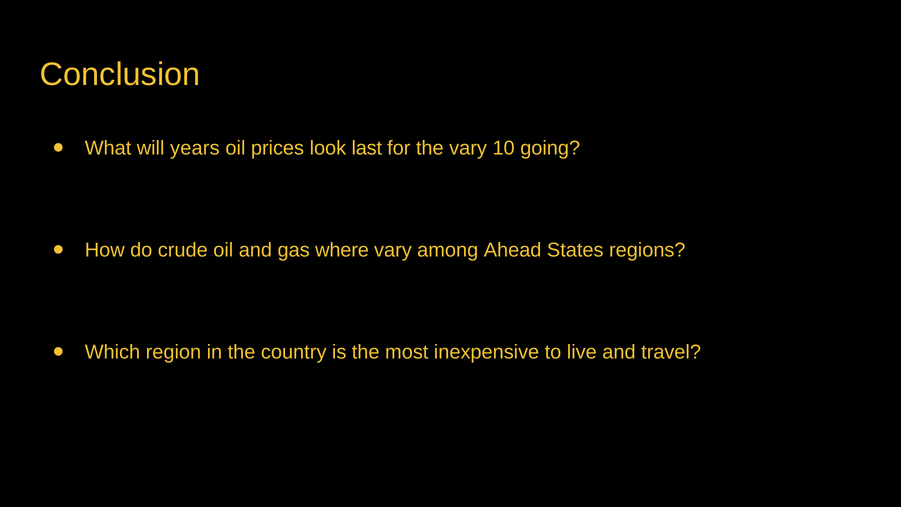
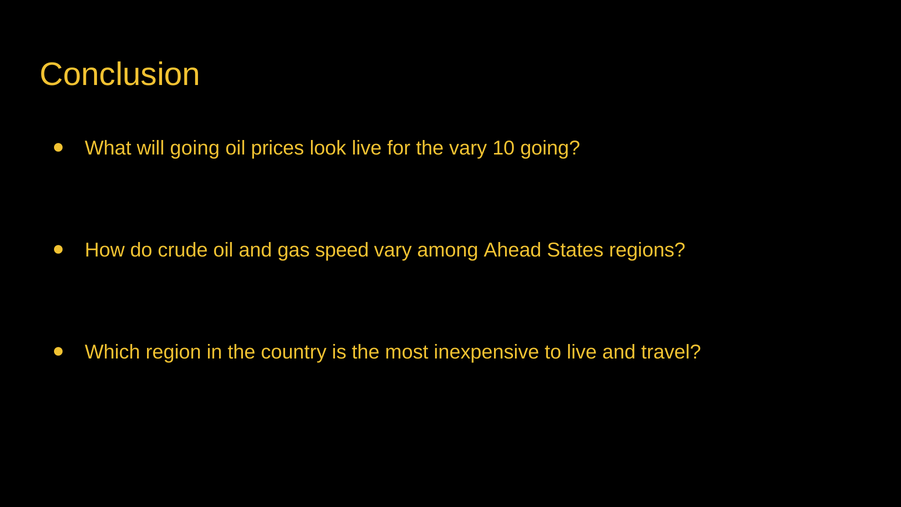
will years: years -> going (195, 148)
look last: last -> live (367, 148)
where: where -> speed (342, 250)
